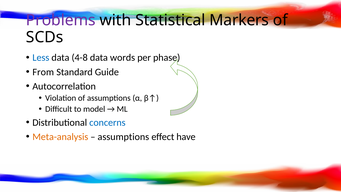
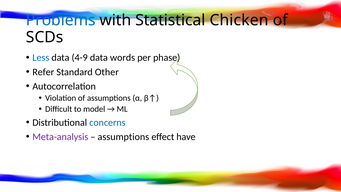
Problems colour: purple -> blue (61, 20)
Markers: Markers -> Chicken (239, 20)
4-8: 4-8 -> 4-9 (80, 58)
From: From -> Refer (43, 72)
Guide: Guide -> Other (107, 72)
Meta-analysis colour: orange -> purple (60, 137)
